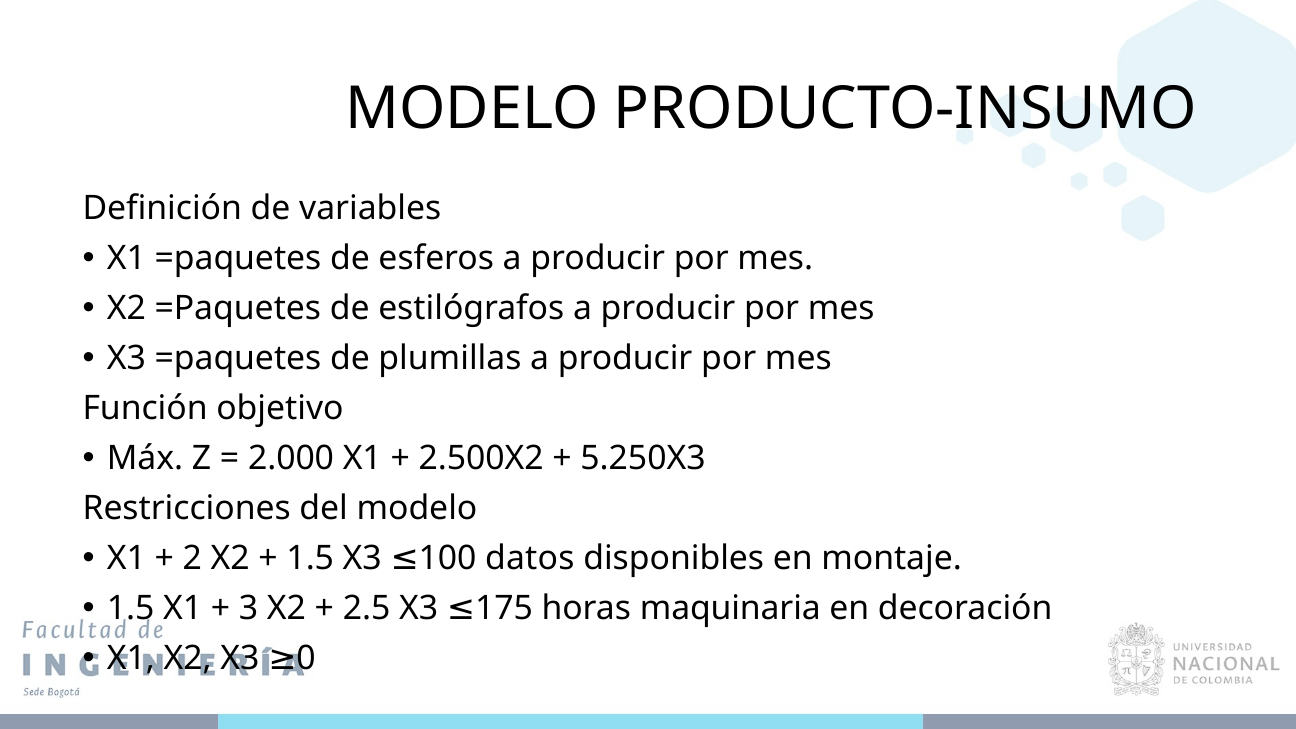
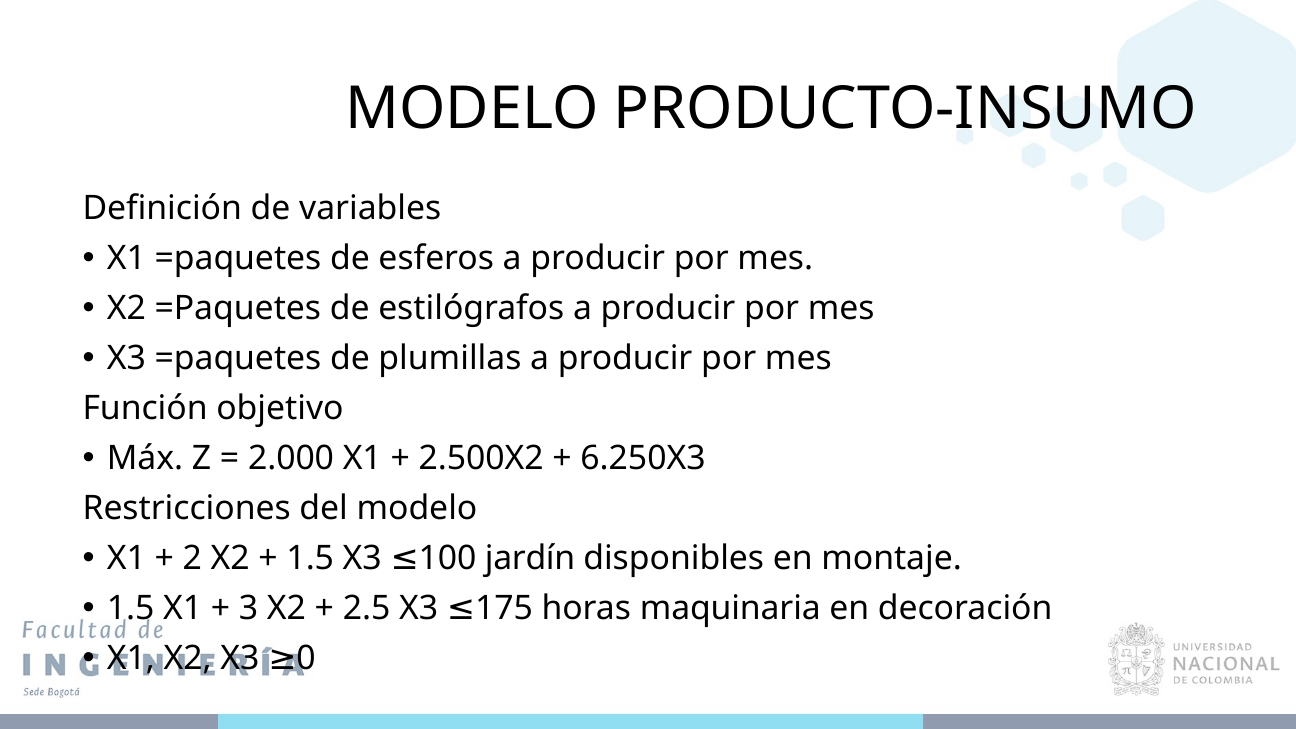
5.250X3: 5.250X3 -> 6.250X3 (643, 458)
datos: datos -> jardín (530, 558)
